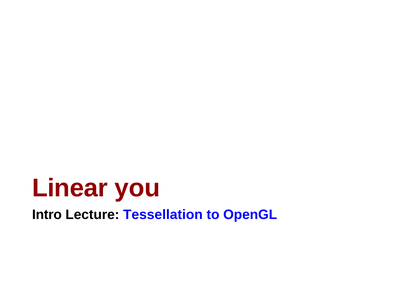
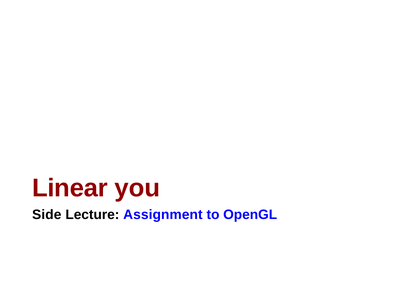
Intro: Intro -> Side (47, 215)
Tessellation: Tessellation -> Assignment (163, 215)
